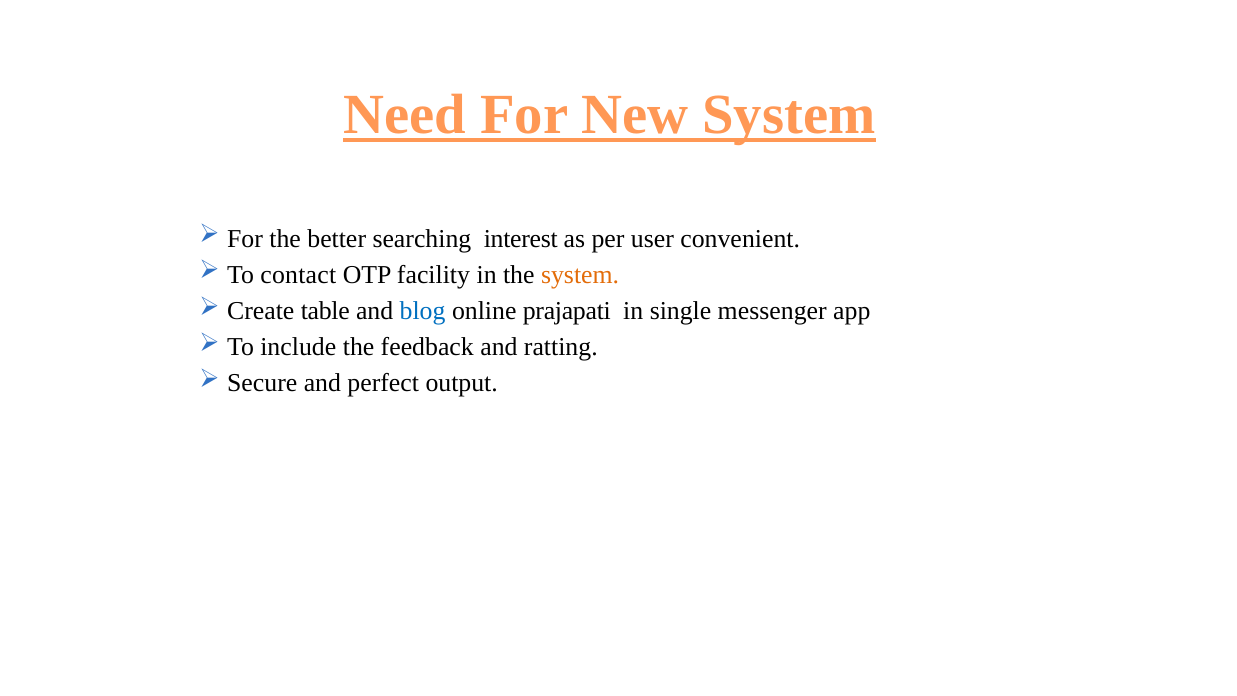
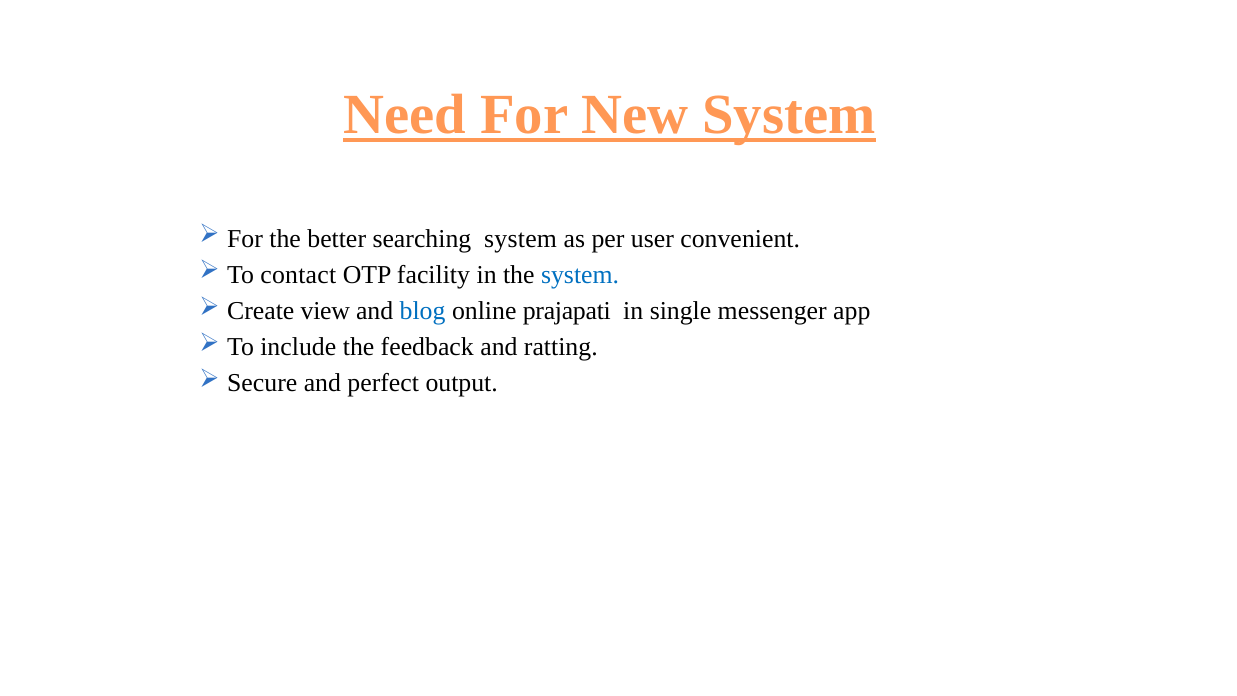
searching interest: interest -> system (521, 238)
system colour: orange -> blue (580, 275)
table: table -> view (325, 311)
